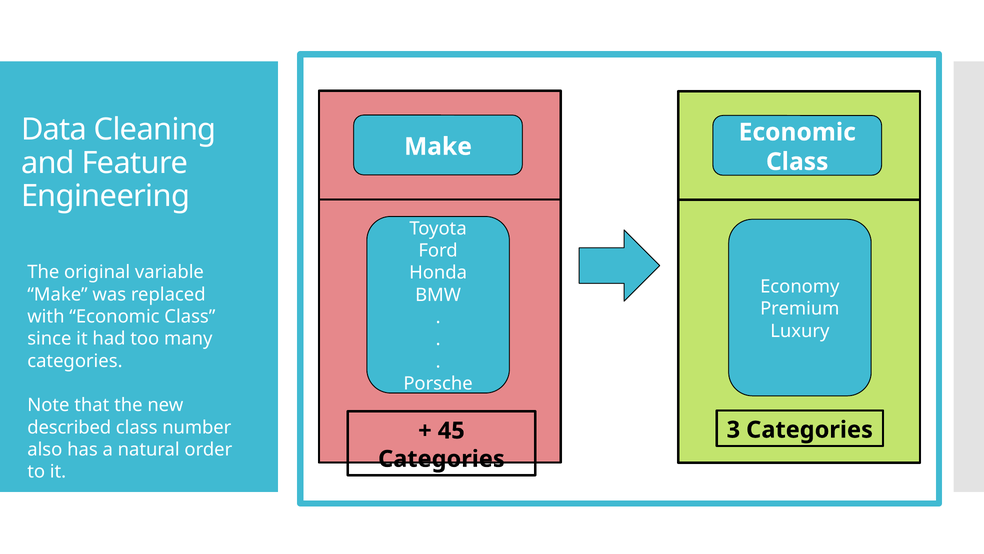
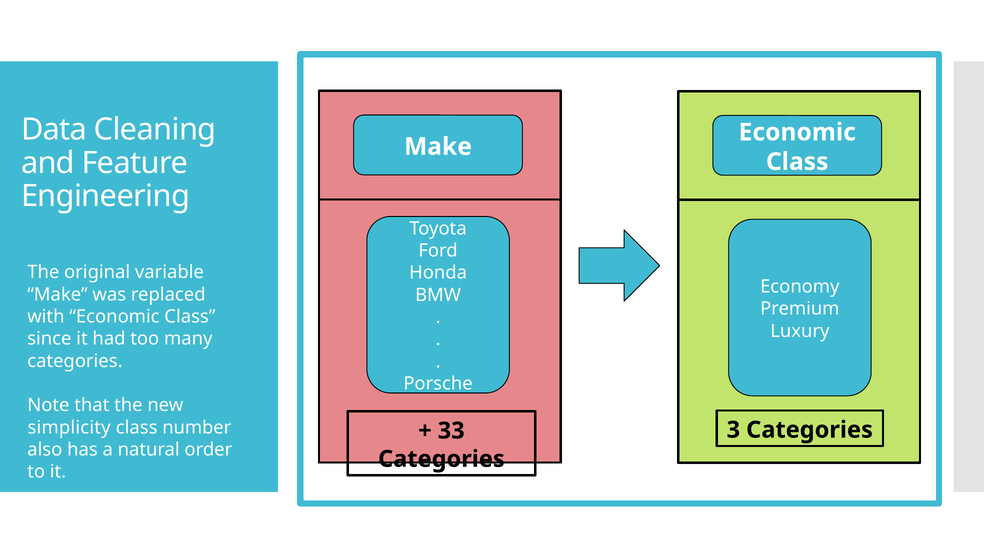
described: described -> simplicity (69, 427)
45: 45 -> 33 (451, 430)
